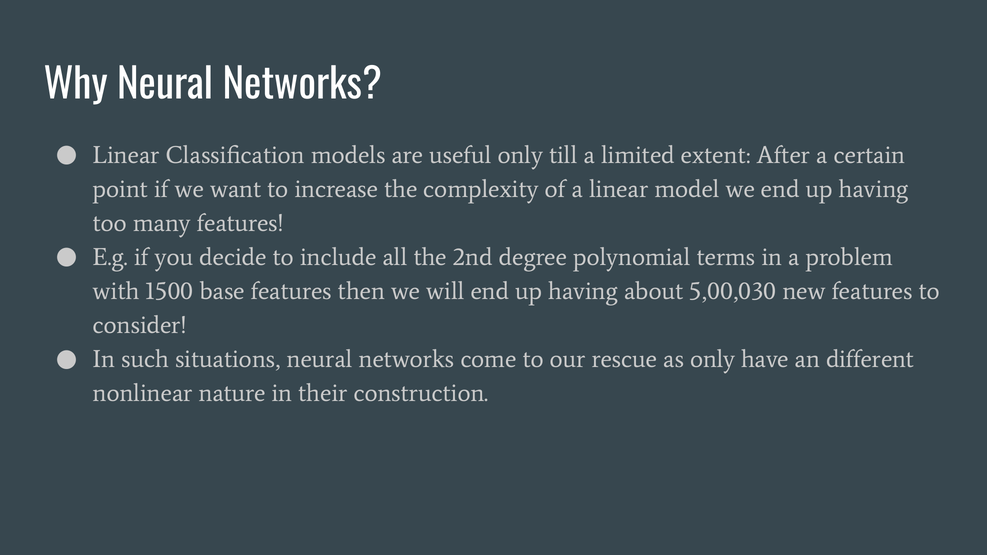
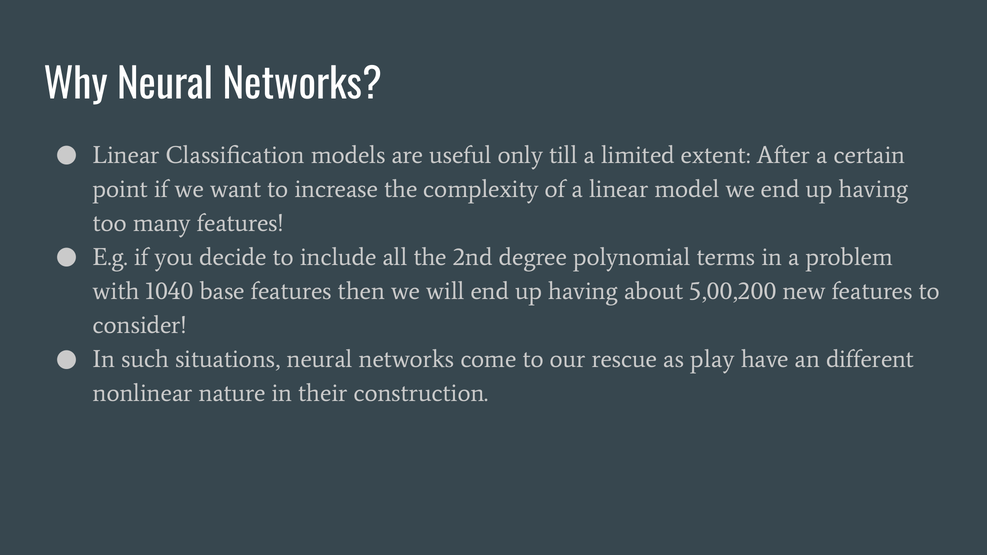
1500: 1500 -> 1040 (170, 291)
5,00,030: 5,00,030 -> 5,00,200 (733, 291)
as only: only -> play (712, 359)
